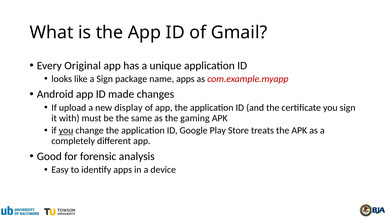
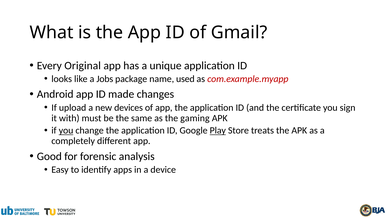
a Sign: Sign -> Jobs (105, 79)
name apps: apps -> used (185, 79)
display: display -> devices (129, 108)
Play underline: none -> present (218, 131)
